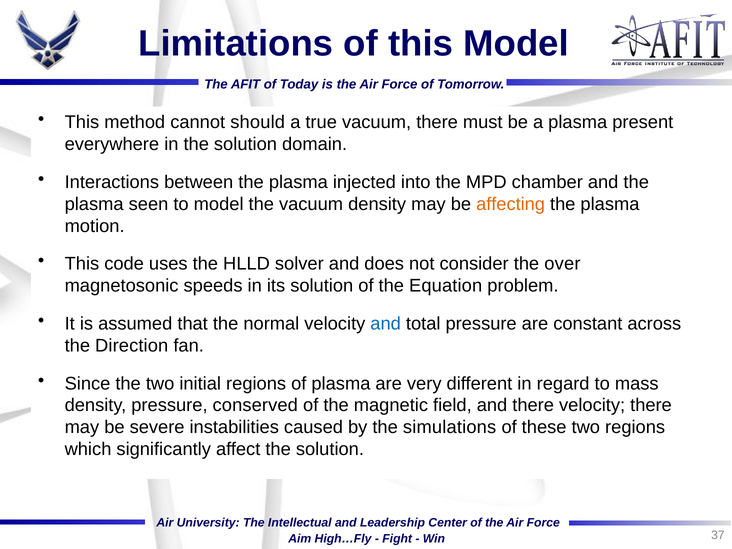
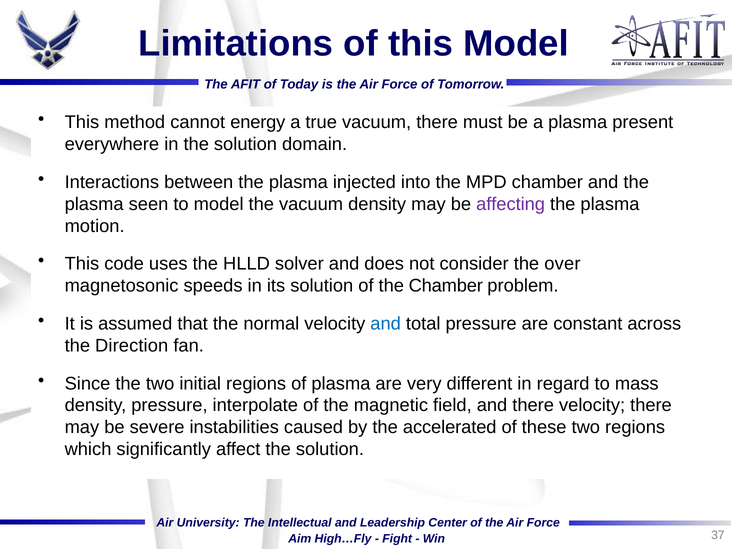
should: should -> energy (258, 122)
affecting colour: orange -> purple (511, 204)
the Equation: Equation -> Chamber (446, 286)
conserved: conserved -> interpolate (255, 405)
simulations: simulations -> accelerated (450, 427)
